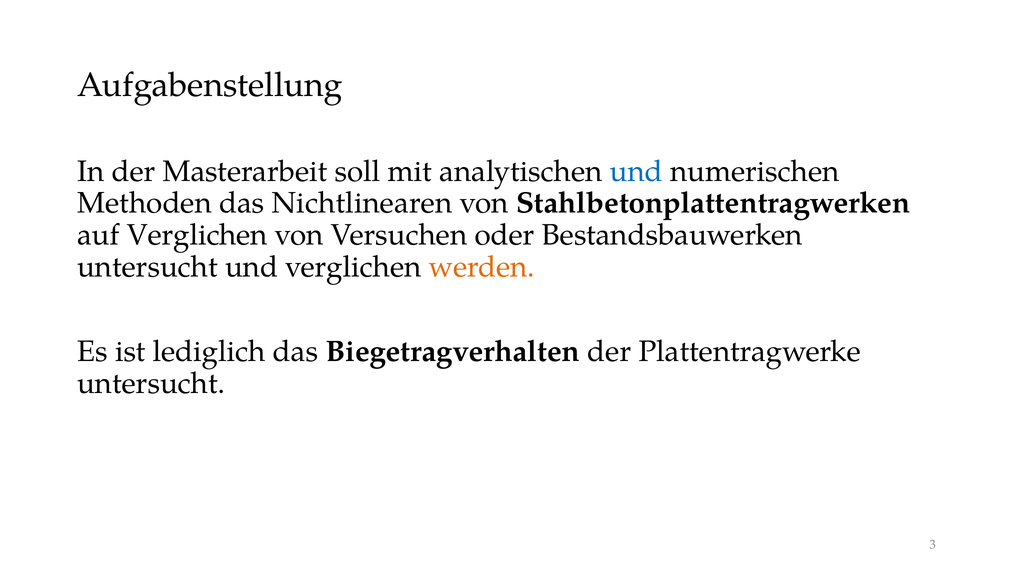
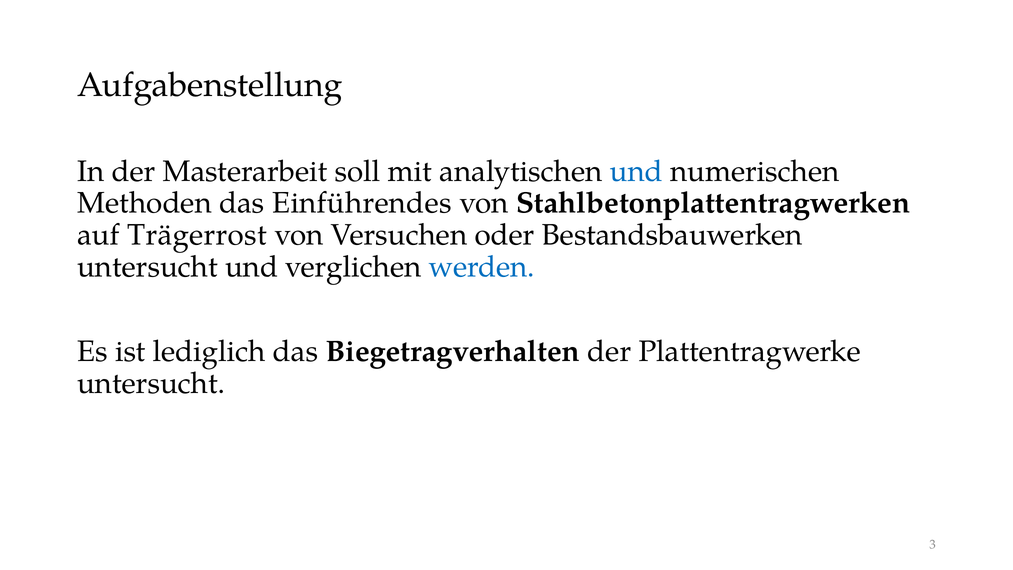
Nichtlinearen: Nichtlinearen -> Einführendes (362, 203)
auf Verglichen: Verglichen -> Trägerrost (197, 235)
werden colour: orange -> blue (482, 267)
